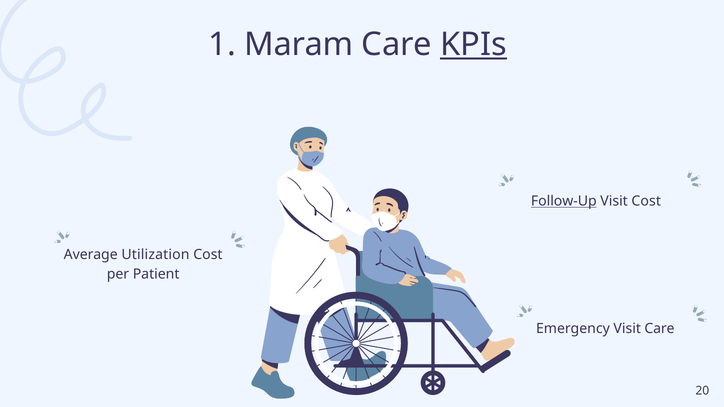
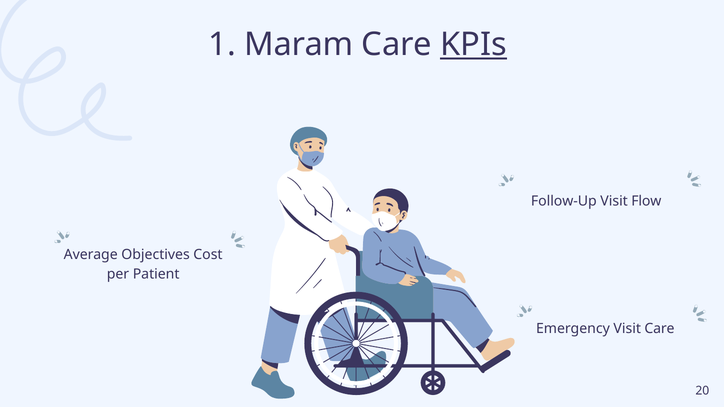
Follow-Up underline: present -> none (564, 201)
Visit Cost: Cost -> Flow (646, 201)
Utilization: Utilization -> Objectives (156, 255)
